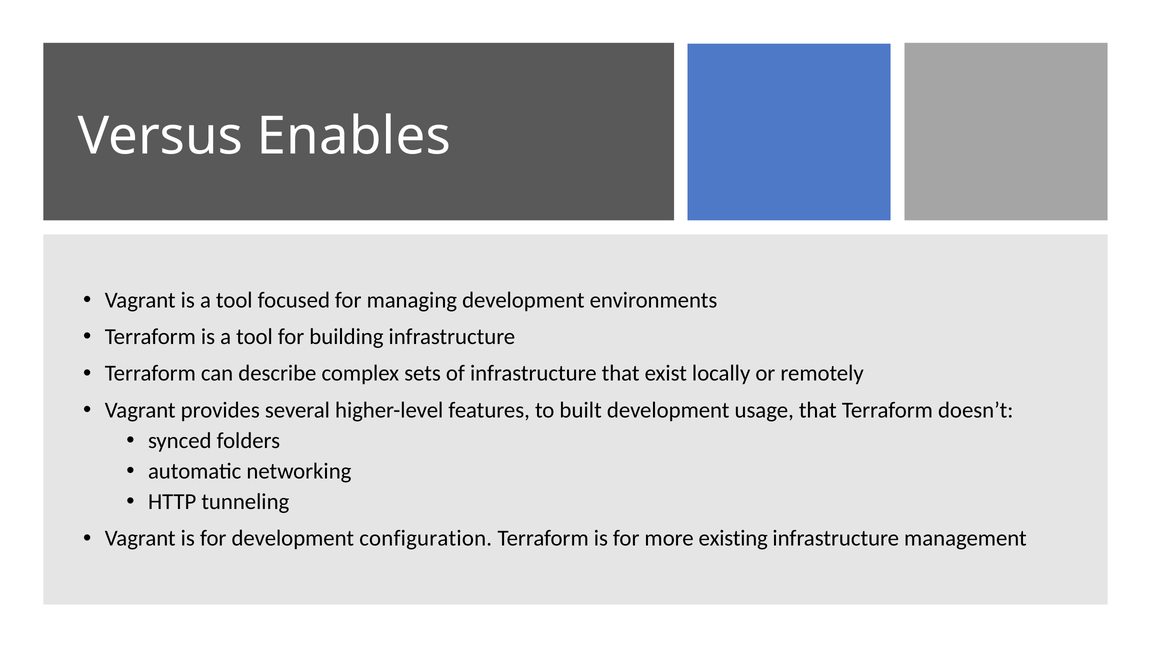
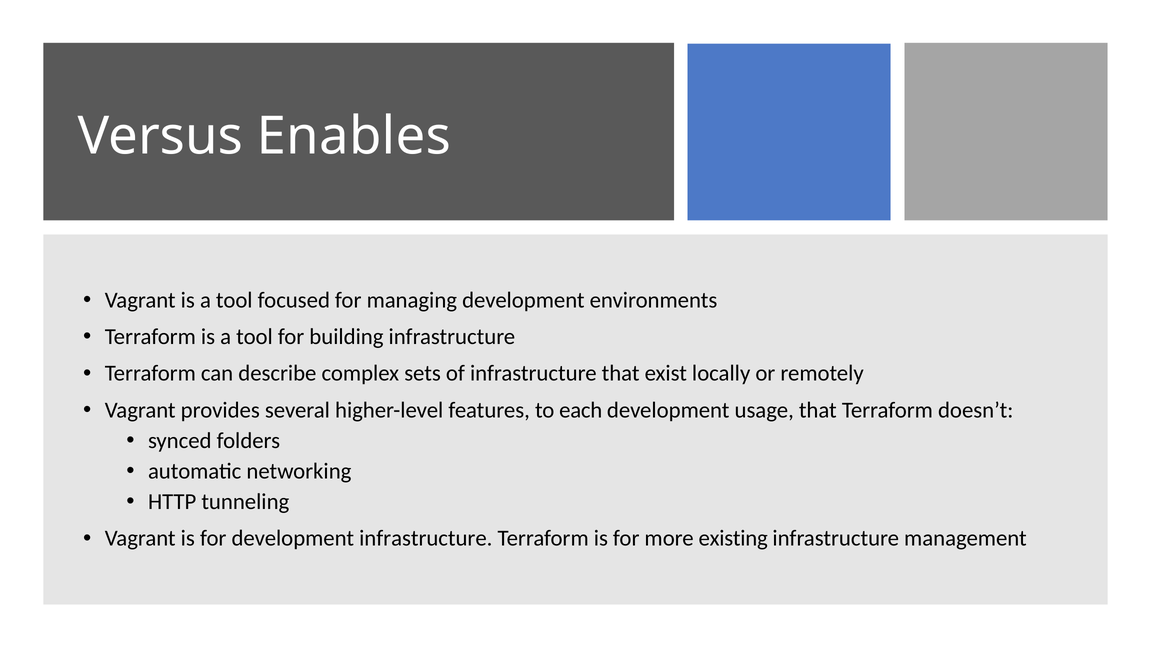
built: built -> each (581, 410)
development configuration: configuration -> infrastructure (426, 538)
